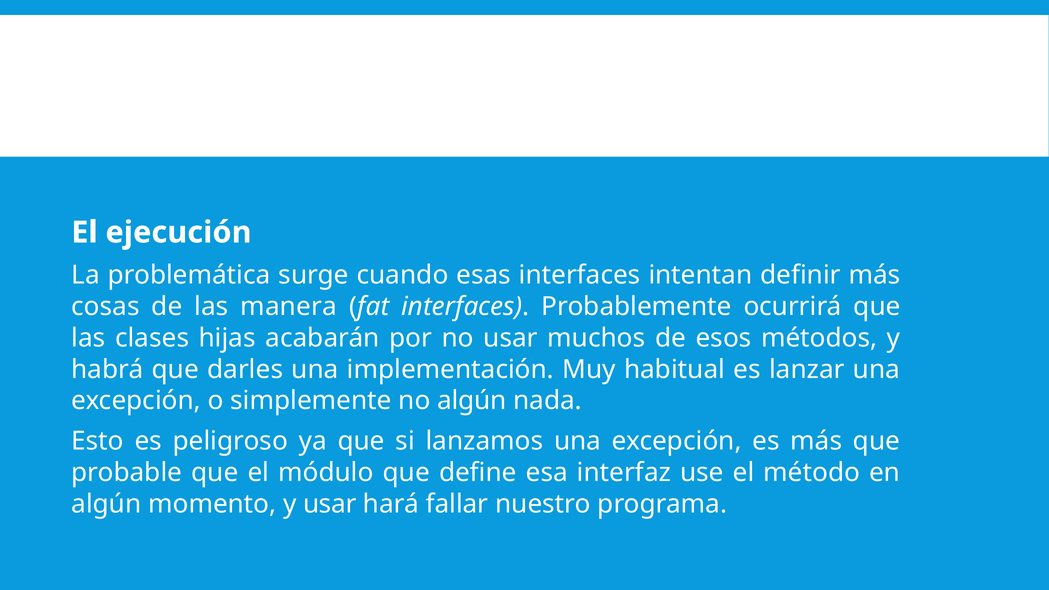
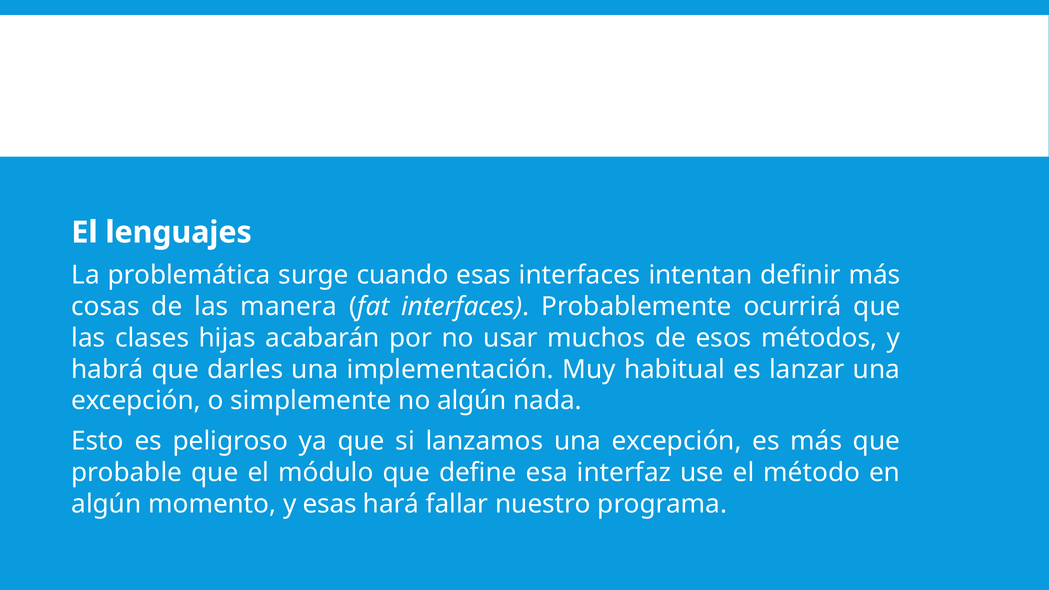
ejecución: ejecución -> lenguajes (179, 232)
y usar: usar -> esas (330, 504)
